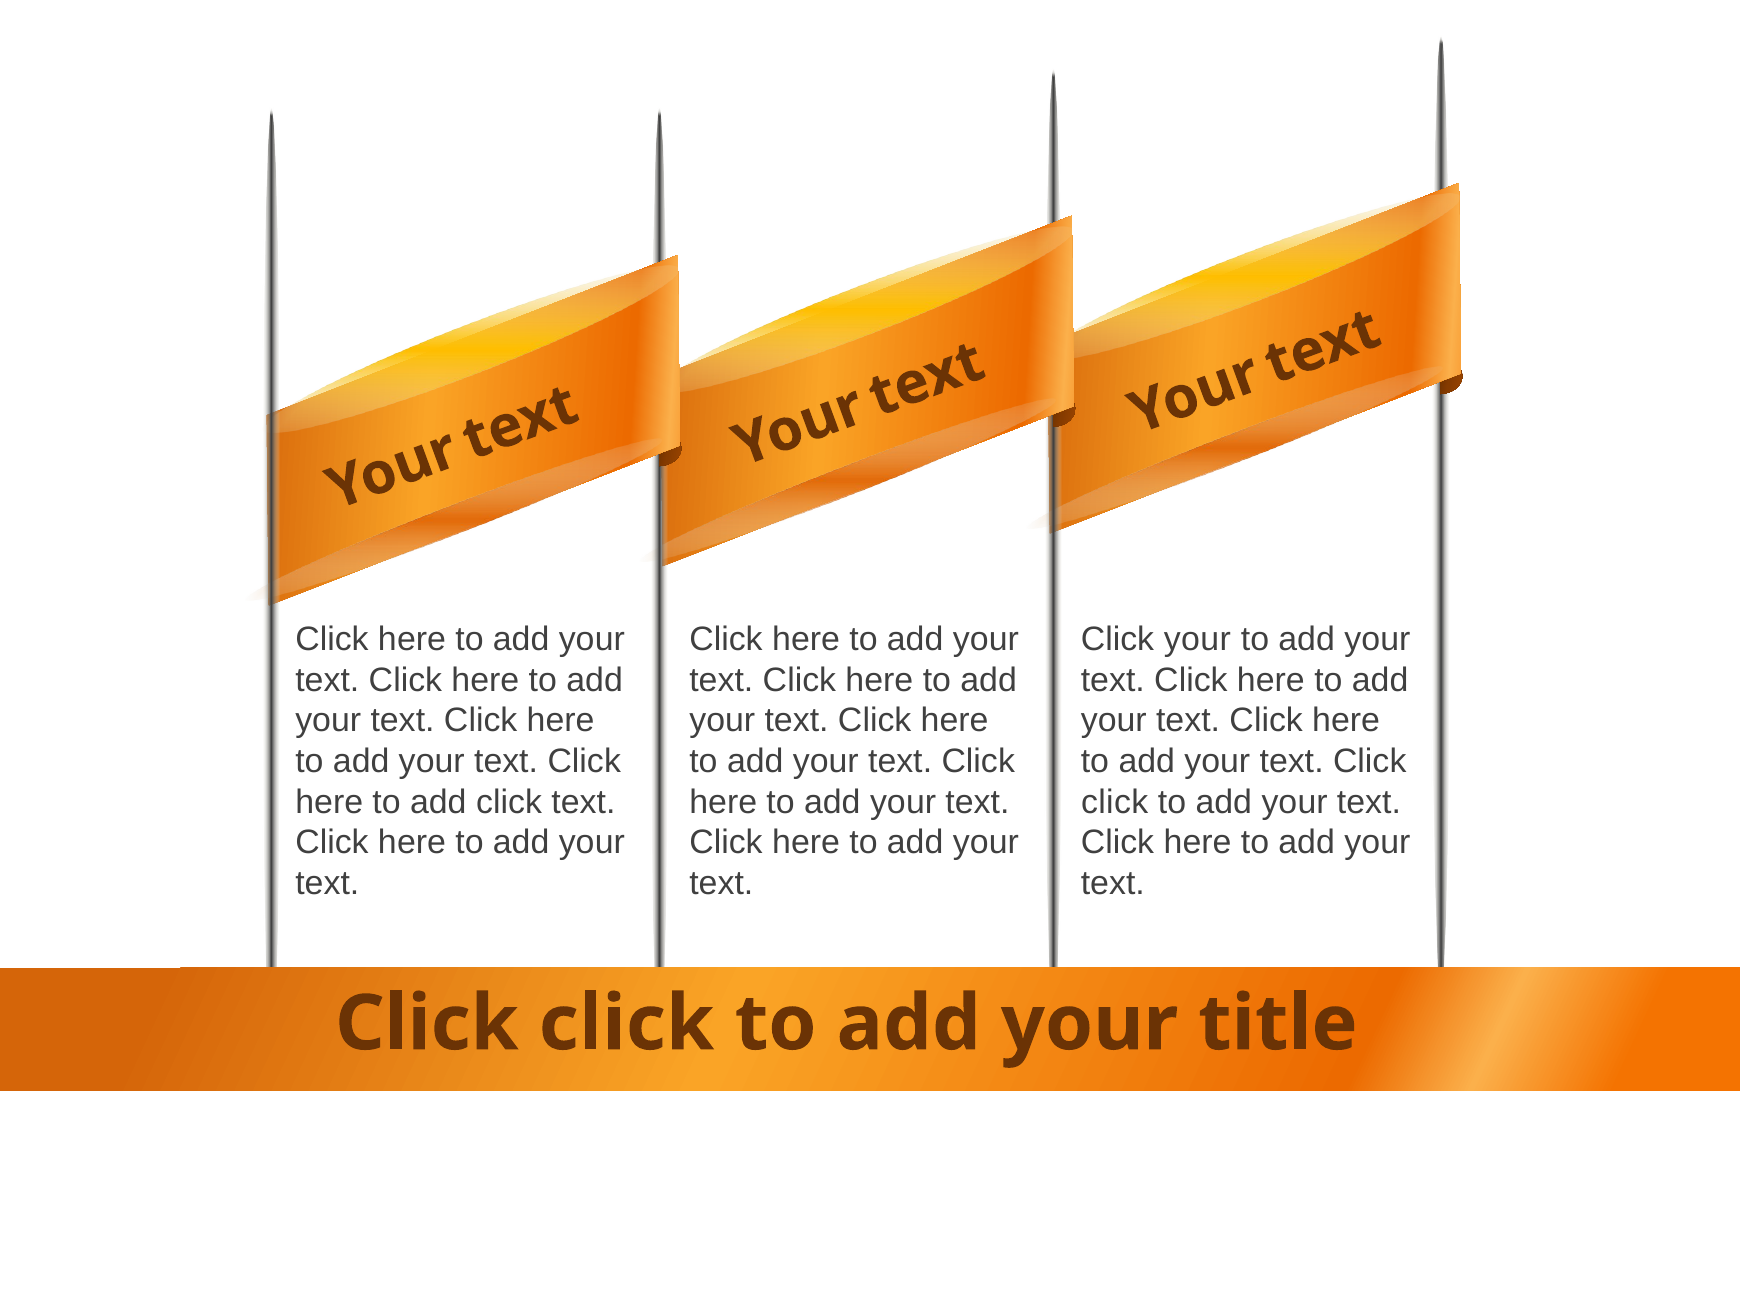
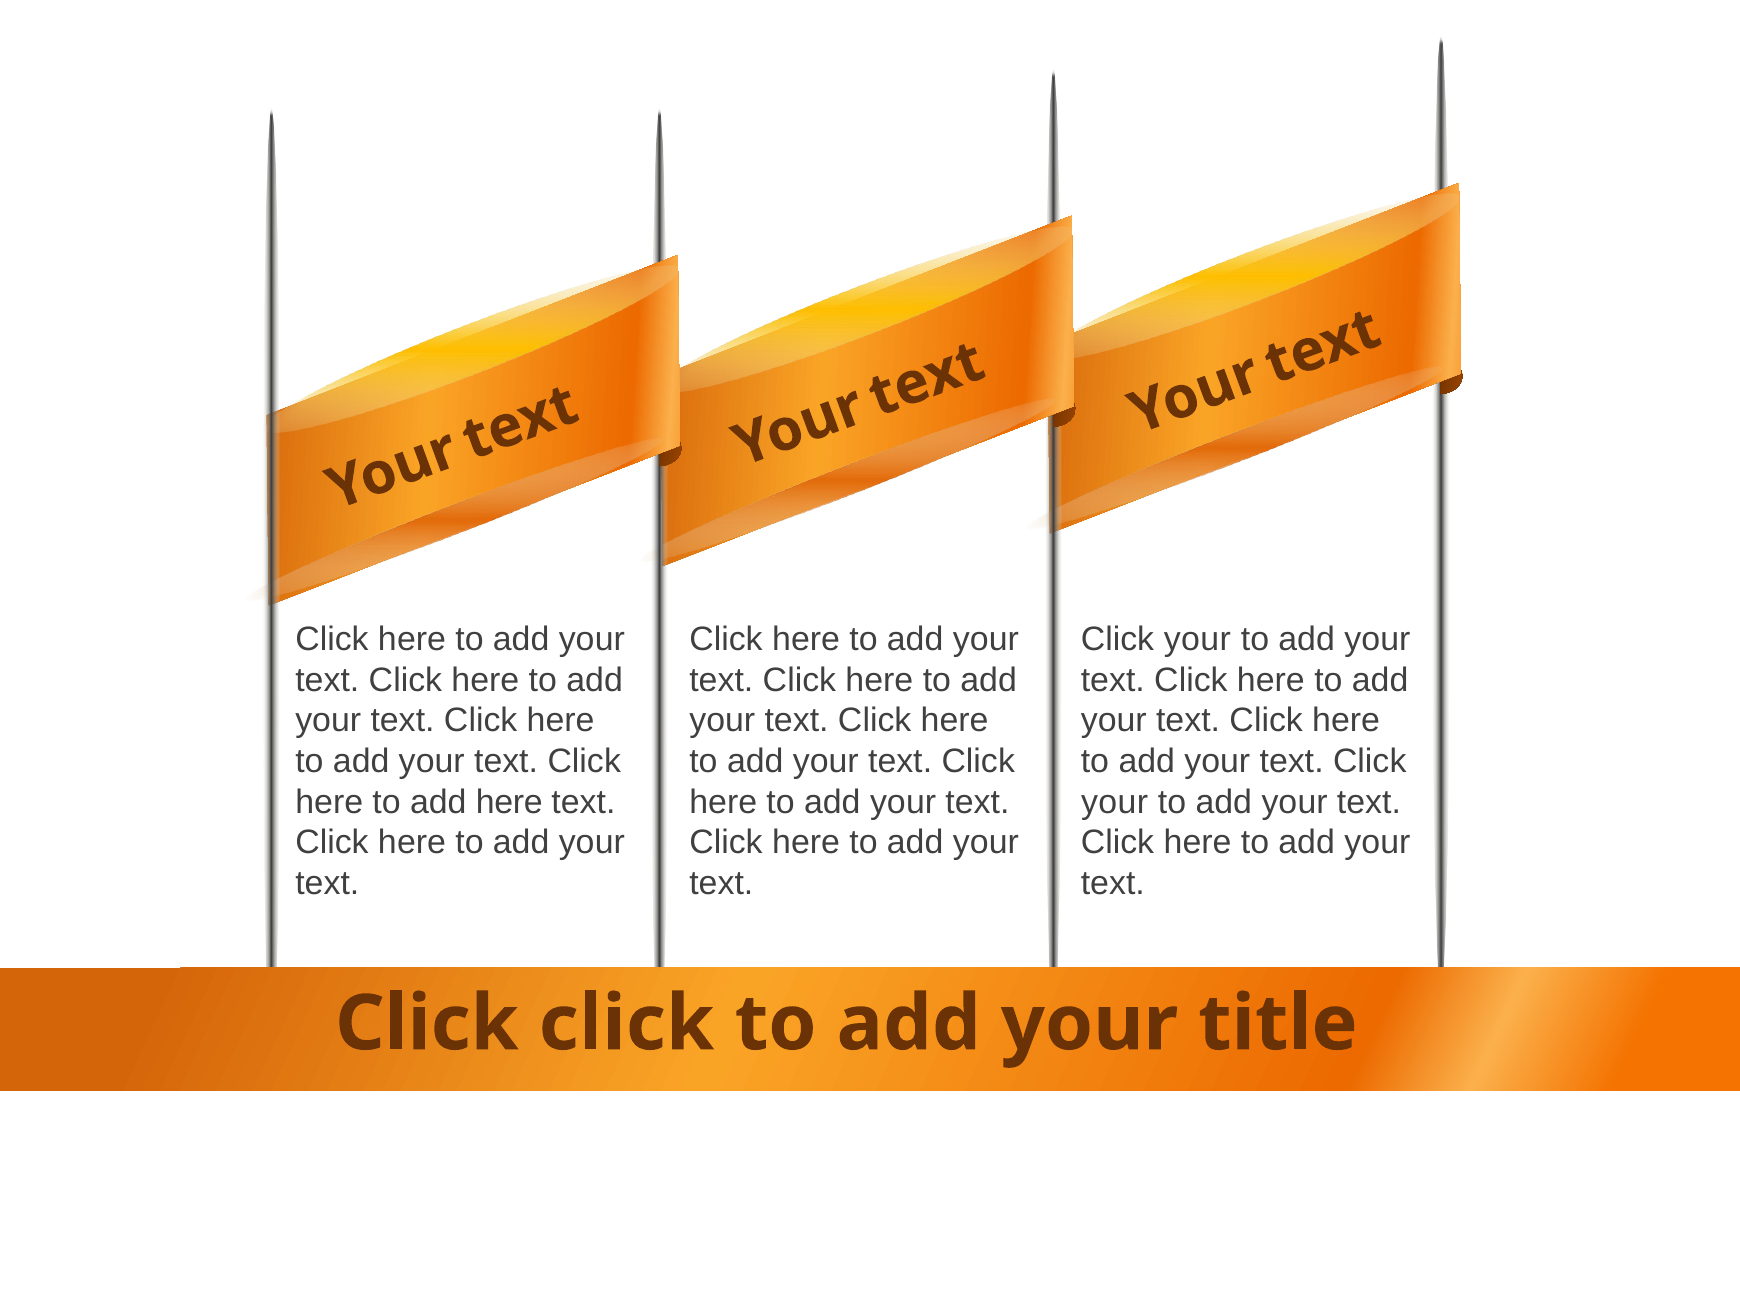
add click: click -> here (509, 802)
click: click -> your (1115, 802)
